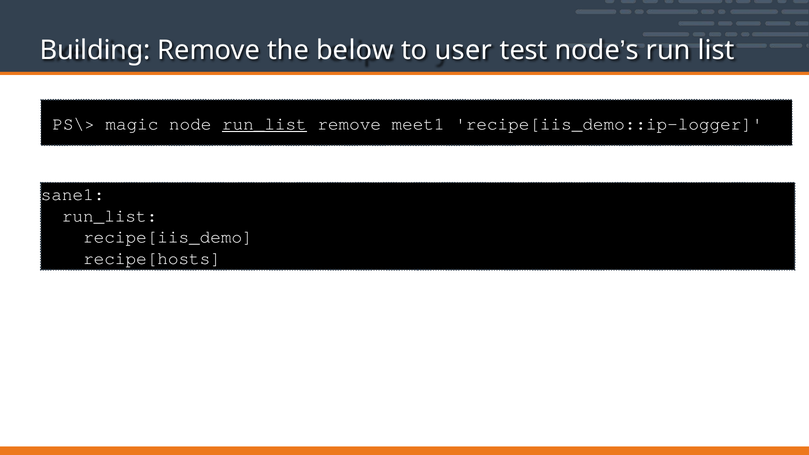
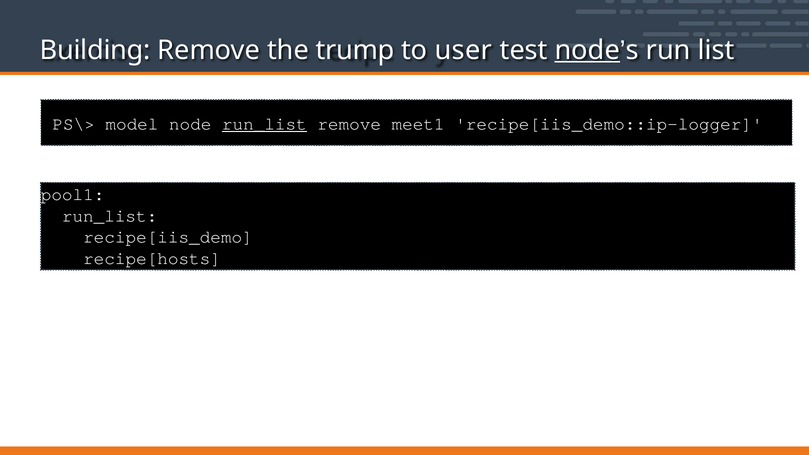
below: below -> trump (355, 50)
node underline: none -> present (587, 50)
magic: magic -> model (132, 124)
sane1: sane1 -> pool1 (73, 194)
